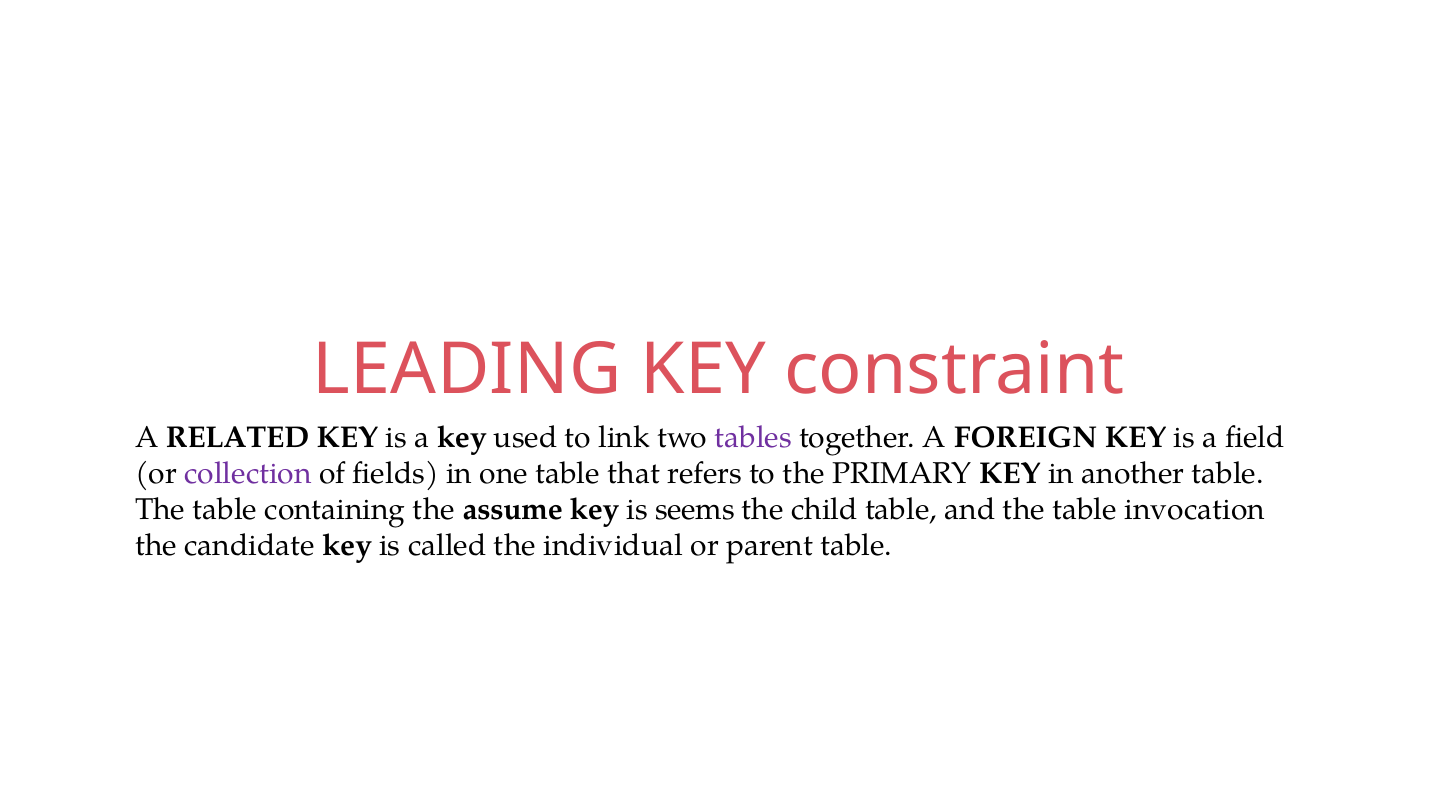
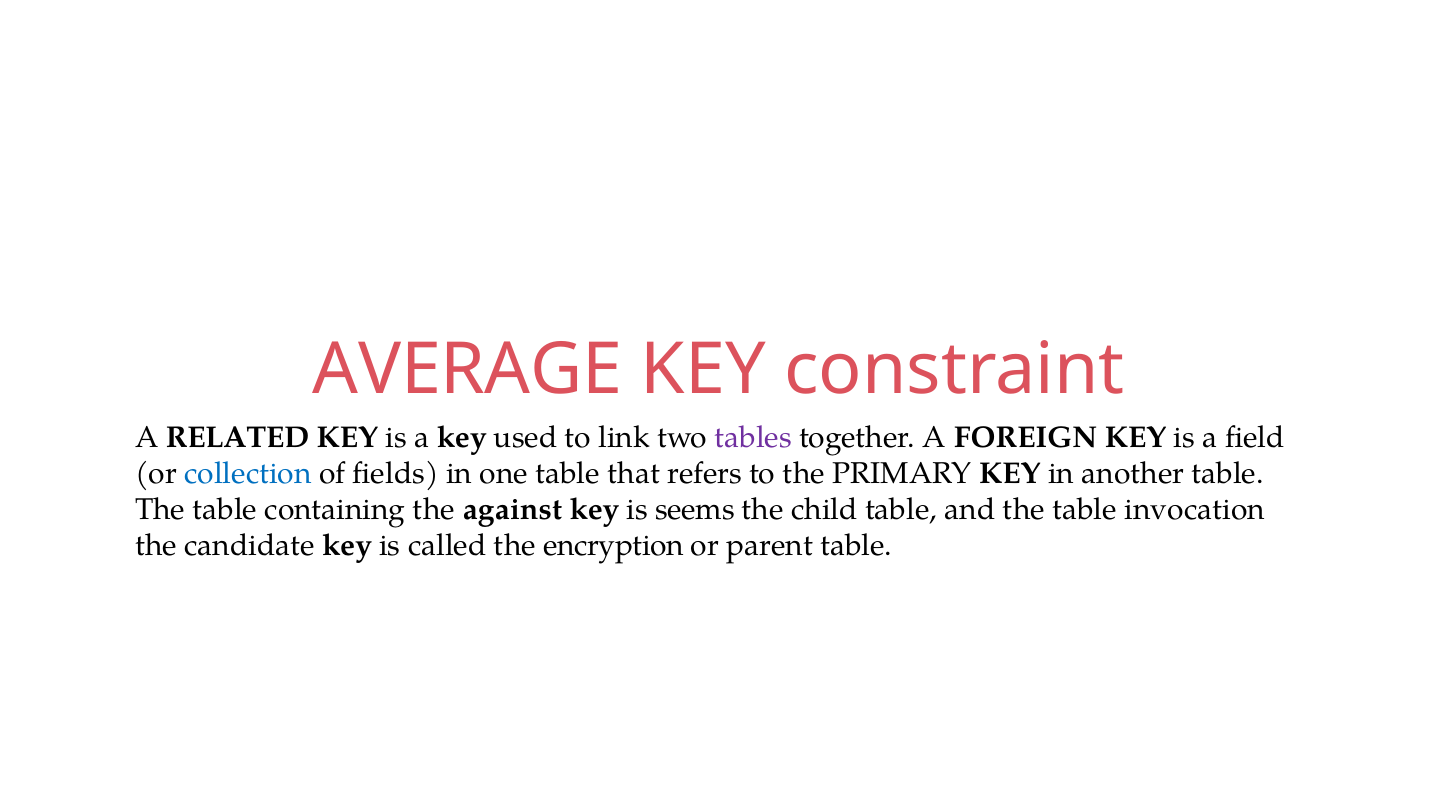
LEADING: LEADING -> AVERAGE (468, 370)
collection colour: purple -> blue (248, 473)
assume: assume -> against (512, 509)
individual: individual -> encryption (614, 545)
